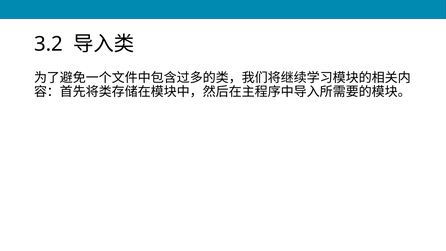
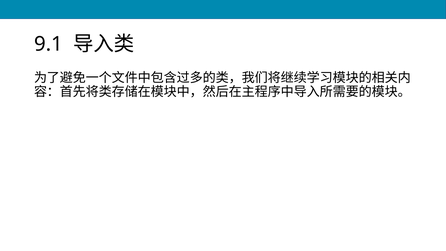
3.2: 3.2 -> 9.1 (48, 44)
